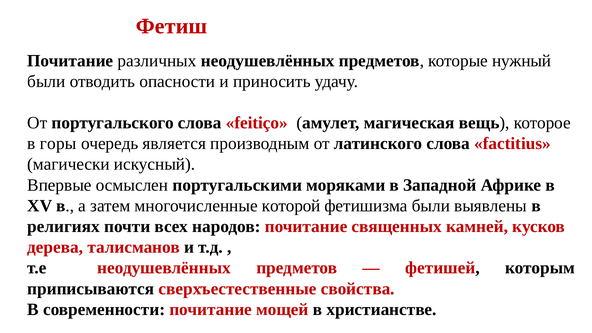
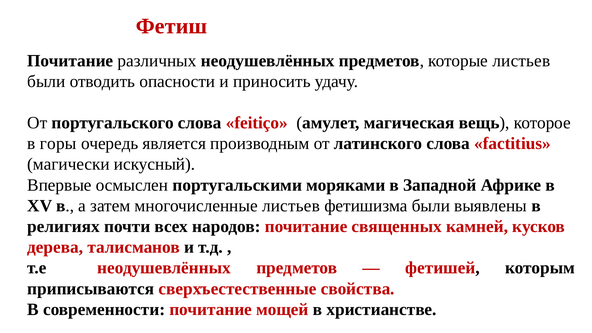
которые нужный: нужный -> листьев (521, 61)
многочисленные которой: которой -> листьев (291, 206)
